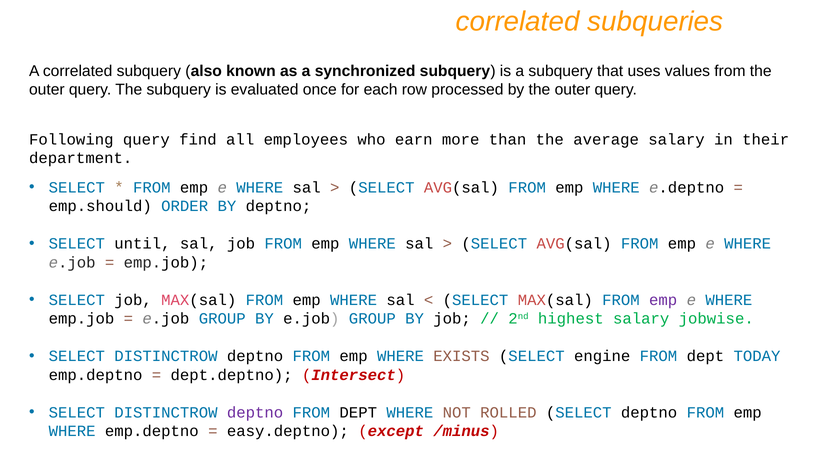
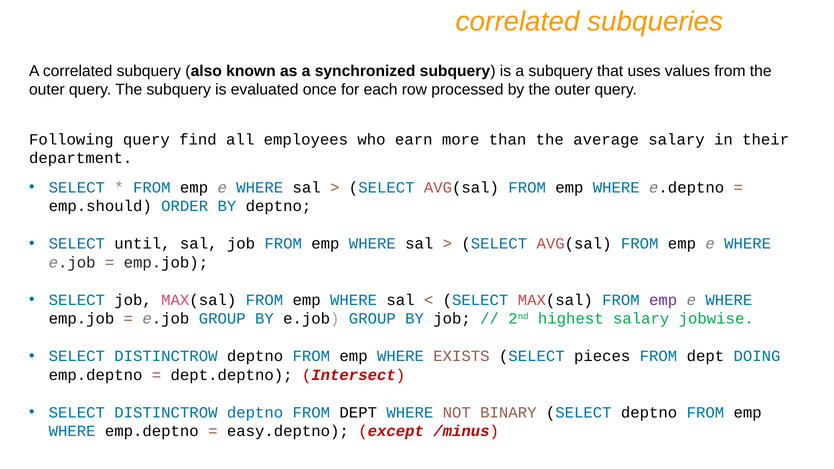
engine: engine -> pieces (602, 356)
TODAY: TODAY -> DOING (757, 356)
deptno colour: purple -> blue (255, 413)
ROLLED: ROLLED -> BINARY (508, 413)
